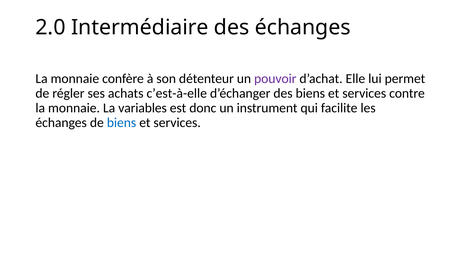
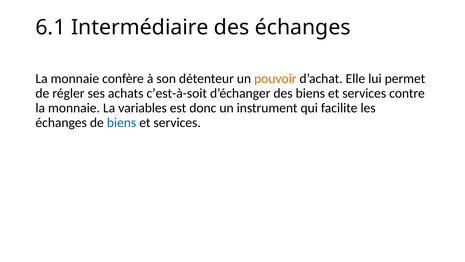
2.0: 2.0 -> 6.1 (50, 28)
pouvoir colour: purple -> orange (275, 79)
c’est-à-elle: c’est-à-elle -> c’est-à-soit (177, 93)
